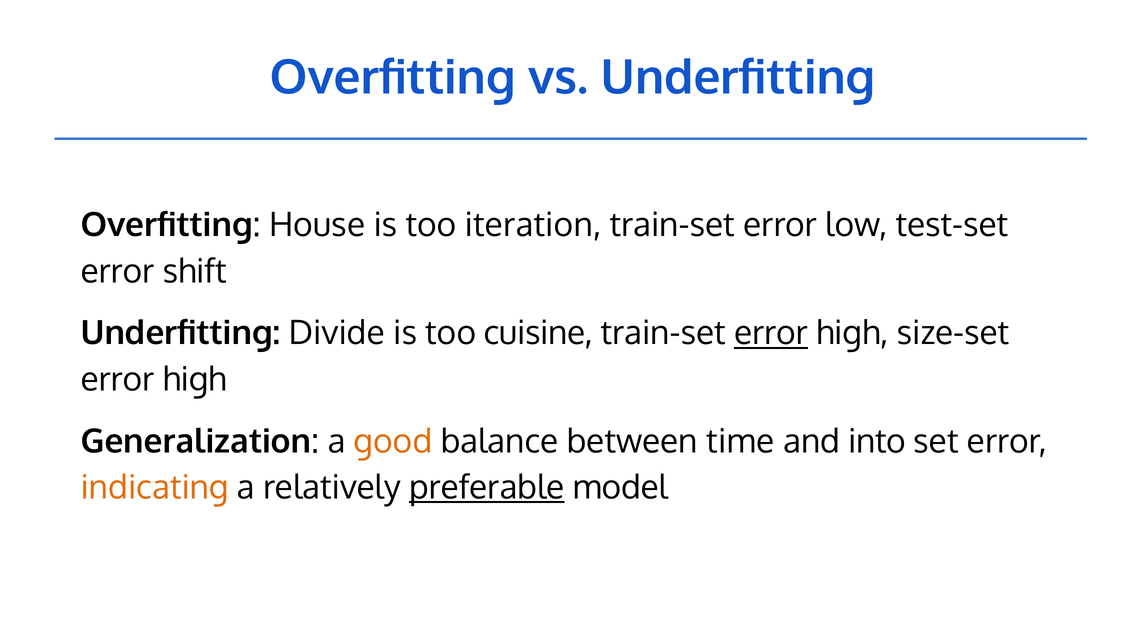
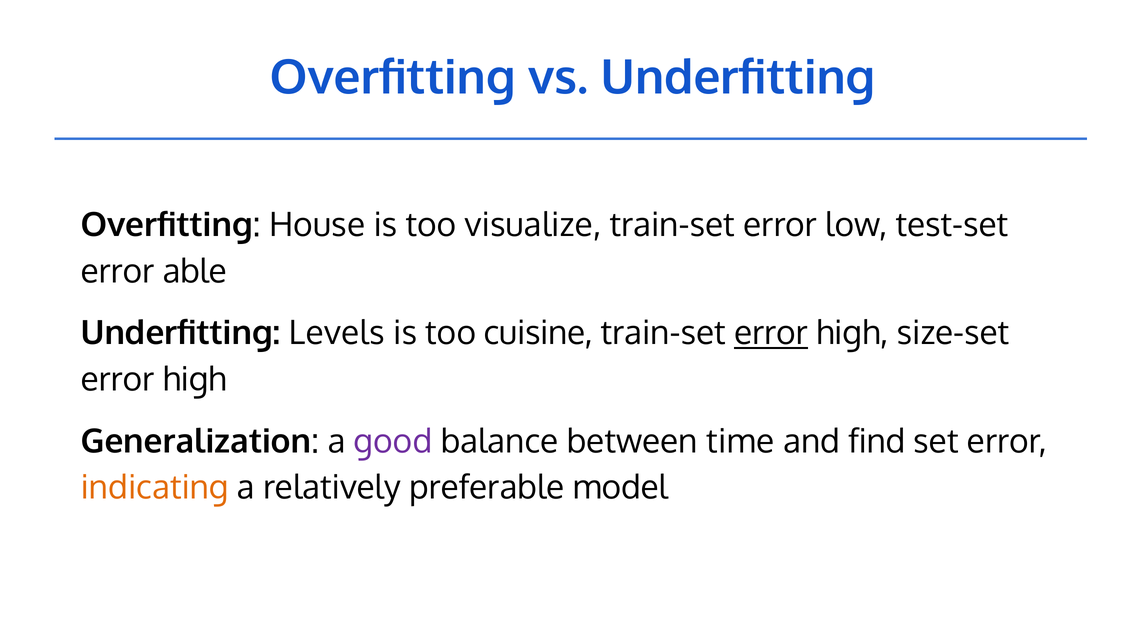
iteration: iteration -> visualize (533, 226)
shift: shift -> able (195, 272)
Divide: Divide -> Levels (337, 334)
good colour: orange -> purple (393, 442)
into: into -> find (877, 442)
preferable underline: present -> none (487, 488)
